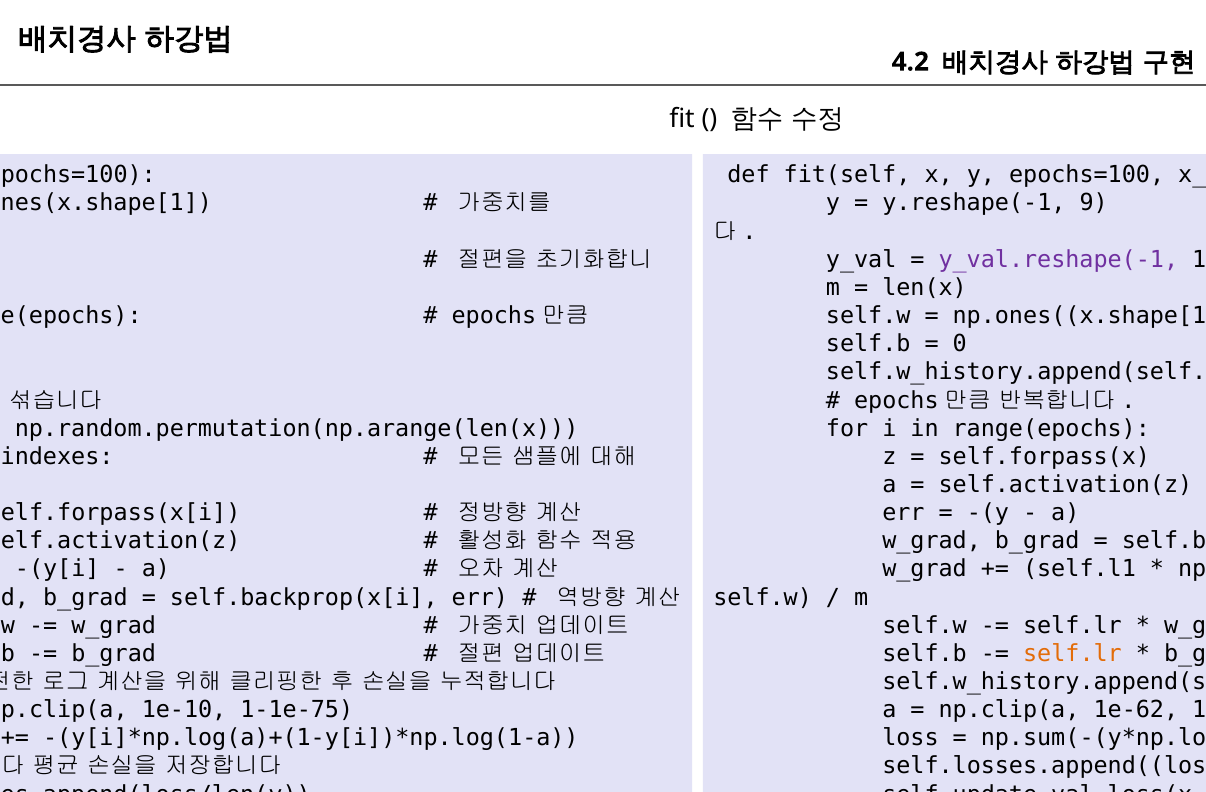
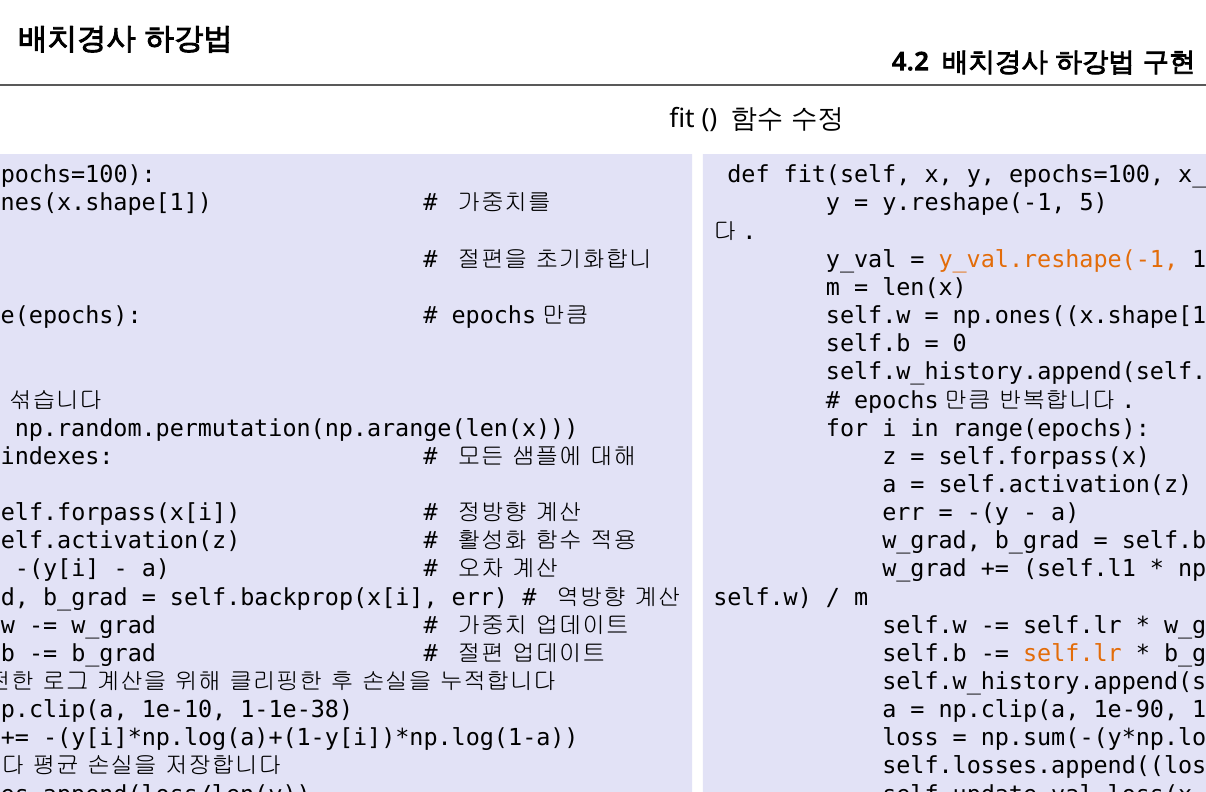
9: 9 -> 5 (1094, 203)
y_val.reshape(-1 colour: purple -> orange (1058, 260)
1-1e-75: 1-1e-75 -> 1-1e-38 (297, 710)
1e-62: 1e-62 -> 1e-90 (1136, 710)
